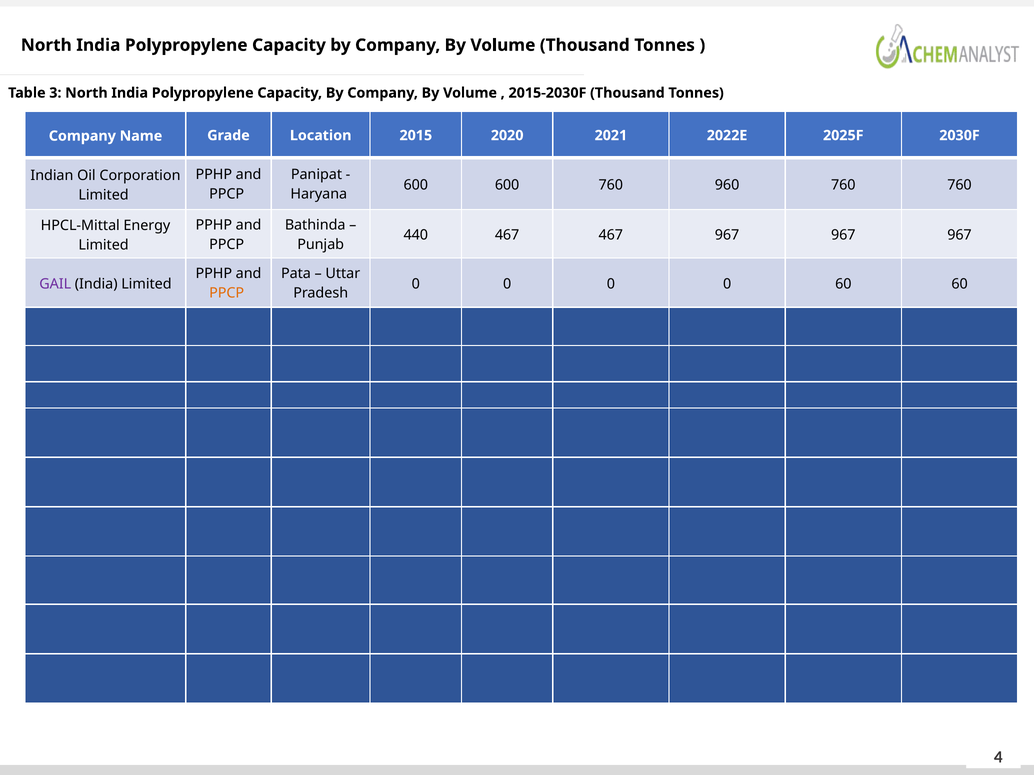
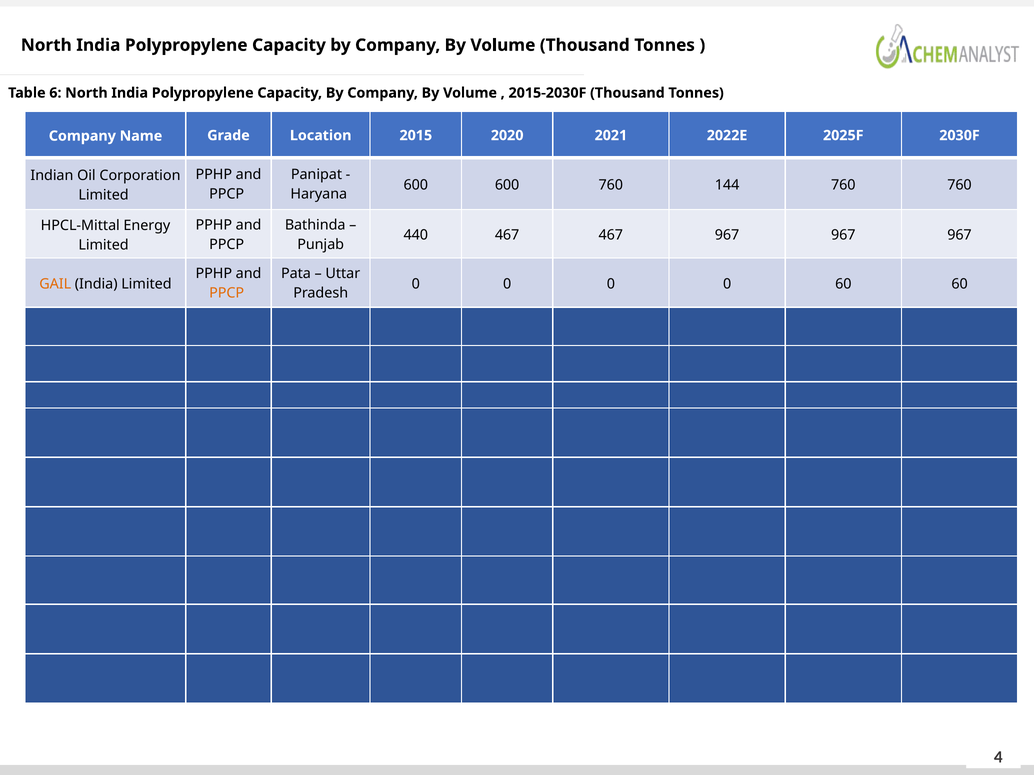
3: 3 -> 6 (55, 93)
960: 960 -> 144 (727, 185)
GAIL colour: purple -> orange (55, 284)
